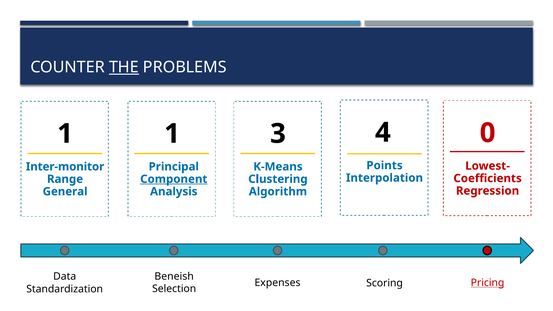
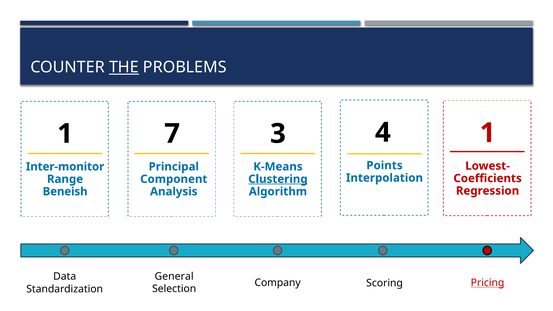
1 1: 1 -> 7 (172, 134)
4 0: 0 -> 1 (488, 133)
Component underline: present -> none (174, 179)
Clustering underline: none -> present (278, 179)
General: General -> Beneish (65, 192)
Beneish: Beneish -> General (174, 276)
Expenses: Expenses -> Company (278, 283)
